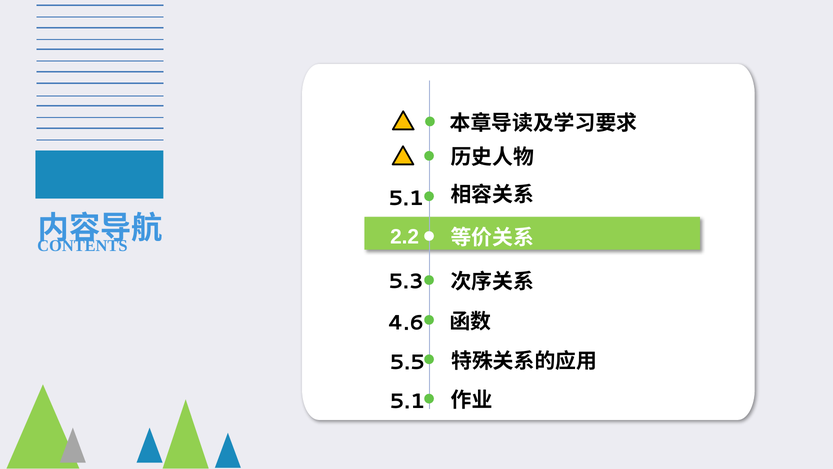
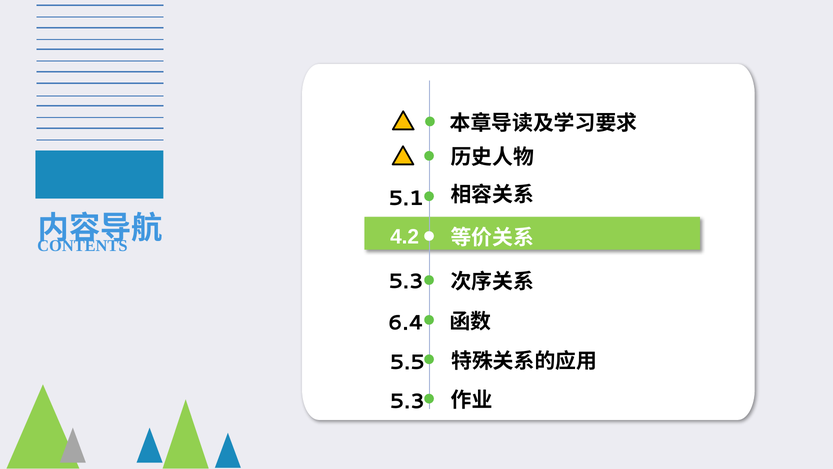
2.2: 2.2 -> 4.2 (405, 236)
4.6: 4.6 -> 6.4 (406, 322)
5.1: 5.1 -> 5.3 (407, 401)
